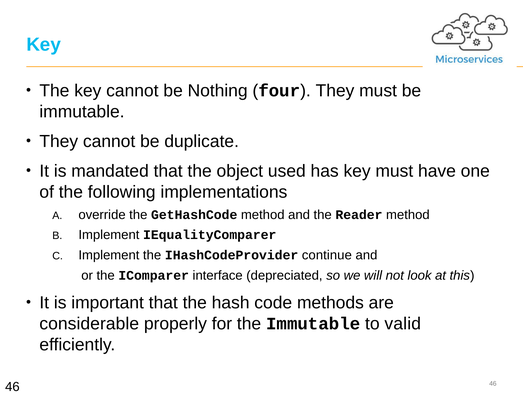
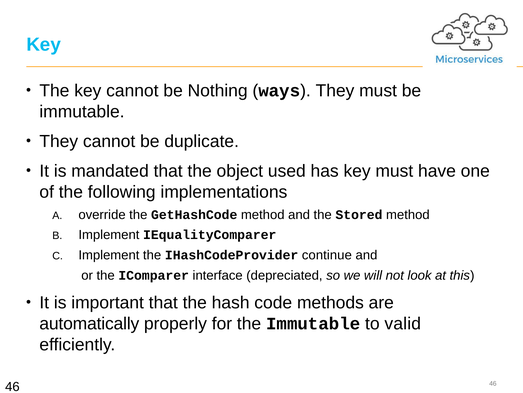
four: four -> ways (279, 91)
Reader: Reader -> Stored (359, 214)
considerable: considerable -> automatically (89, 323)
